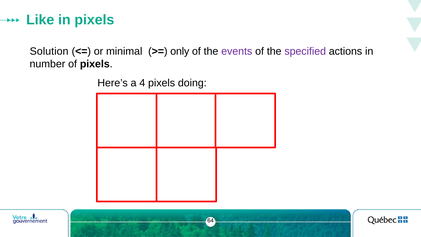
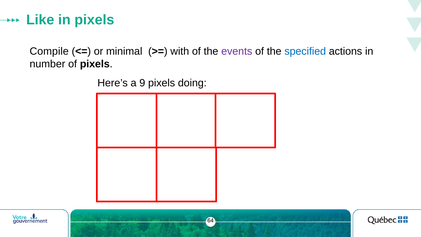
Solution: Solution -> Compile (49, 51)
only: only -> with (180, 51)
specified colour: purple -> blue (305, 51)
4: 4 -> 9 (142, 83)
